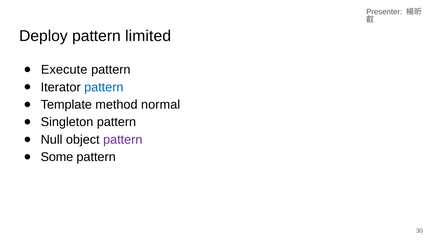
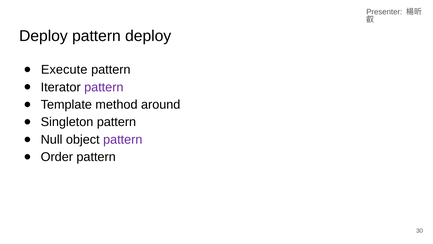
pattern limited: limited -> deploy (148, 36)
pattern colour: blue -> purple (104, 87)
normal: normal -> around (161, 104)
Some: Some -> Order (57, 157)
